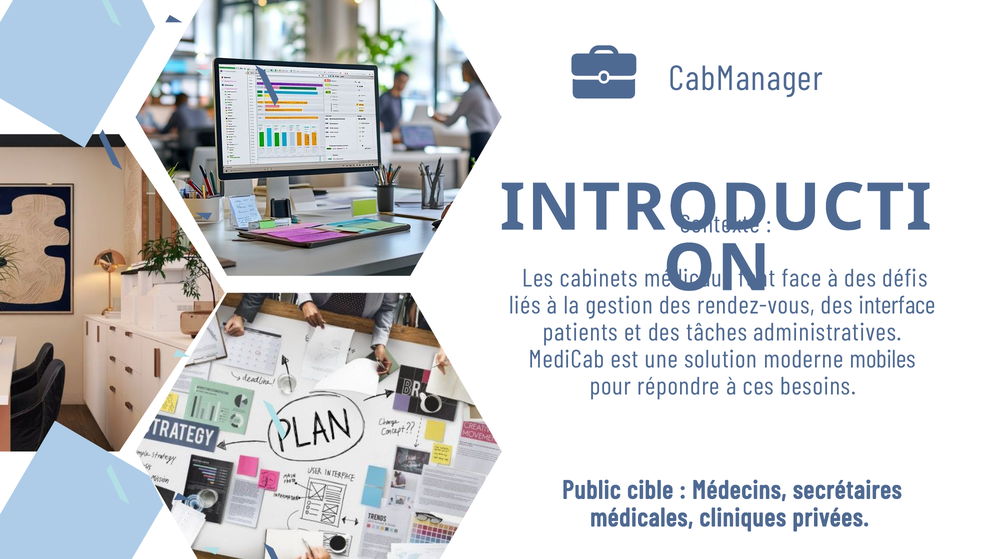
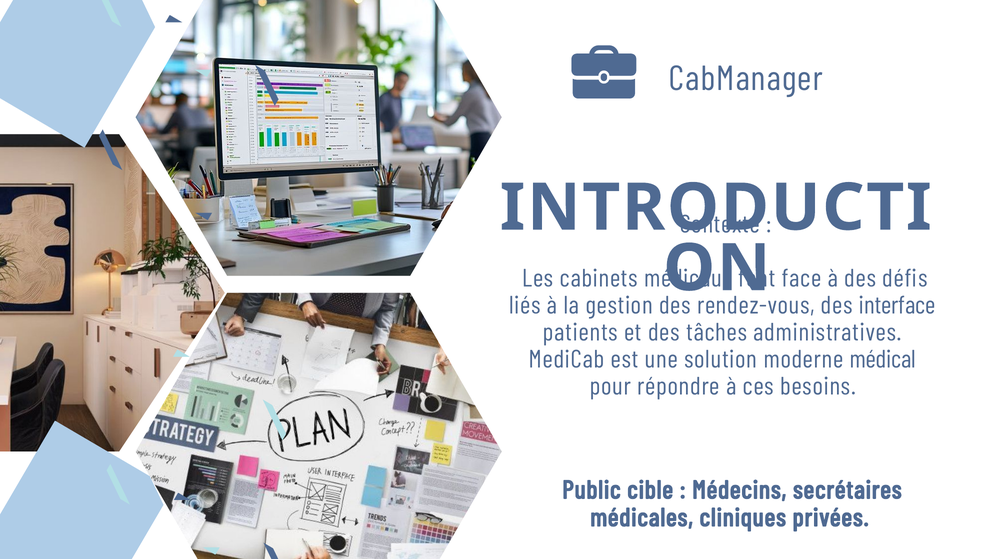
mobiles: mobiles -> médical (883, 359)
